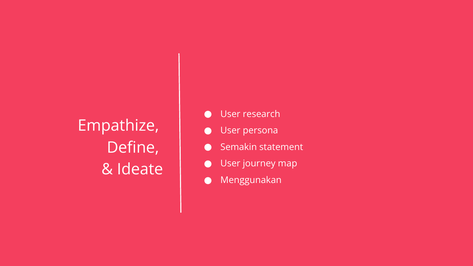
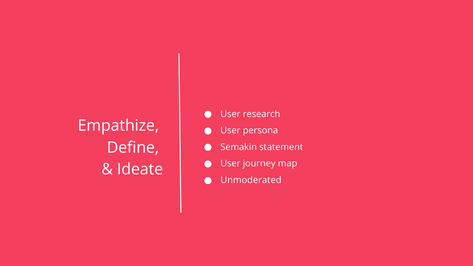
Menggunakan: Menggunakan -> Unmoderated (251, 180)
